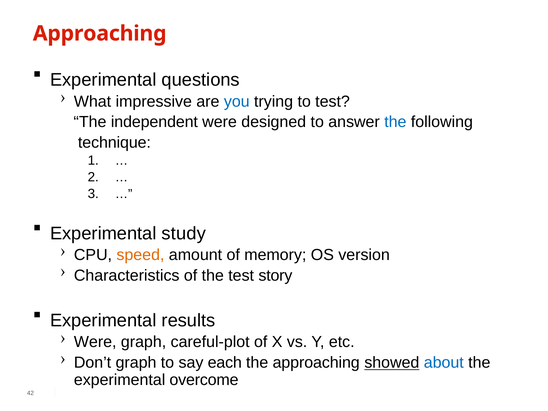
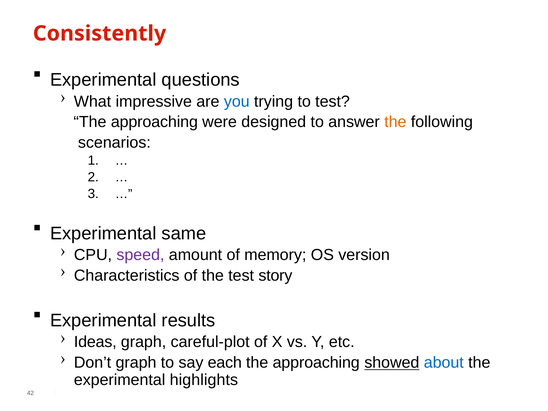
Approaching: Approaching -> Consistently (100, 33)
independent: independent -> approaching (154, 122)
the colour: blue -> orange (395, 122)
technique: technique -> scenarios (114, 143)
study: study -> same (184, 233)
speed colour: orange -> purple (140, 255)
Were: Were -> Ideas (95, 342)
overcome: overcome -> highlights (204, 380)
